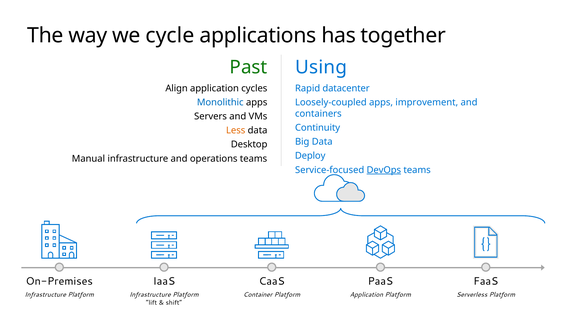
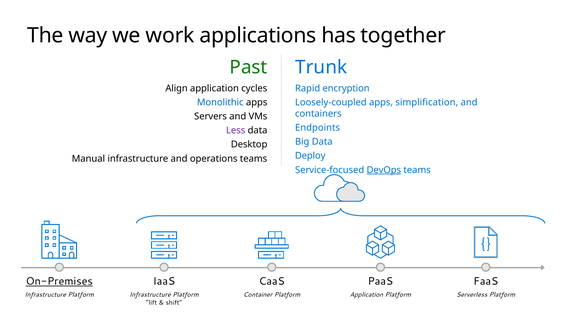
cycle: cycle -> work (170, 35)
Using: Using -> Trunk (321, 67)
datacenter: datacenter -> encryption (346, 88)
improvement: improvement -> simplification (427, 102)
Continuity: Continuity -> Endpoints (318, 128)
Less colour: orange -> purple (236, 131)
On-Premises underline: none -> present (59, 282)
